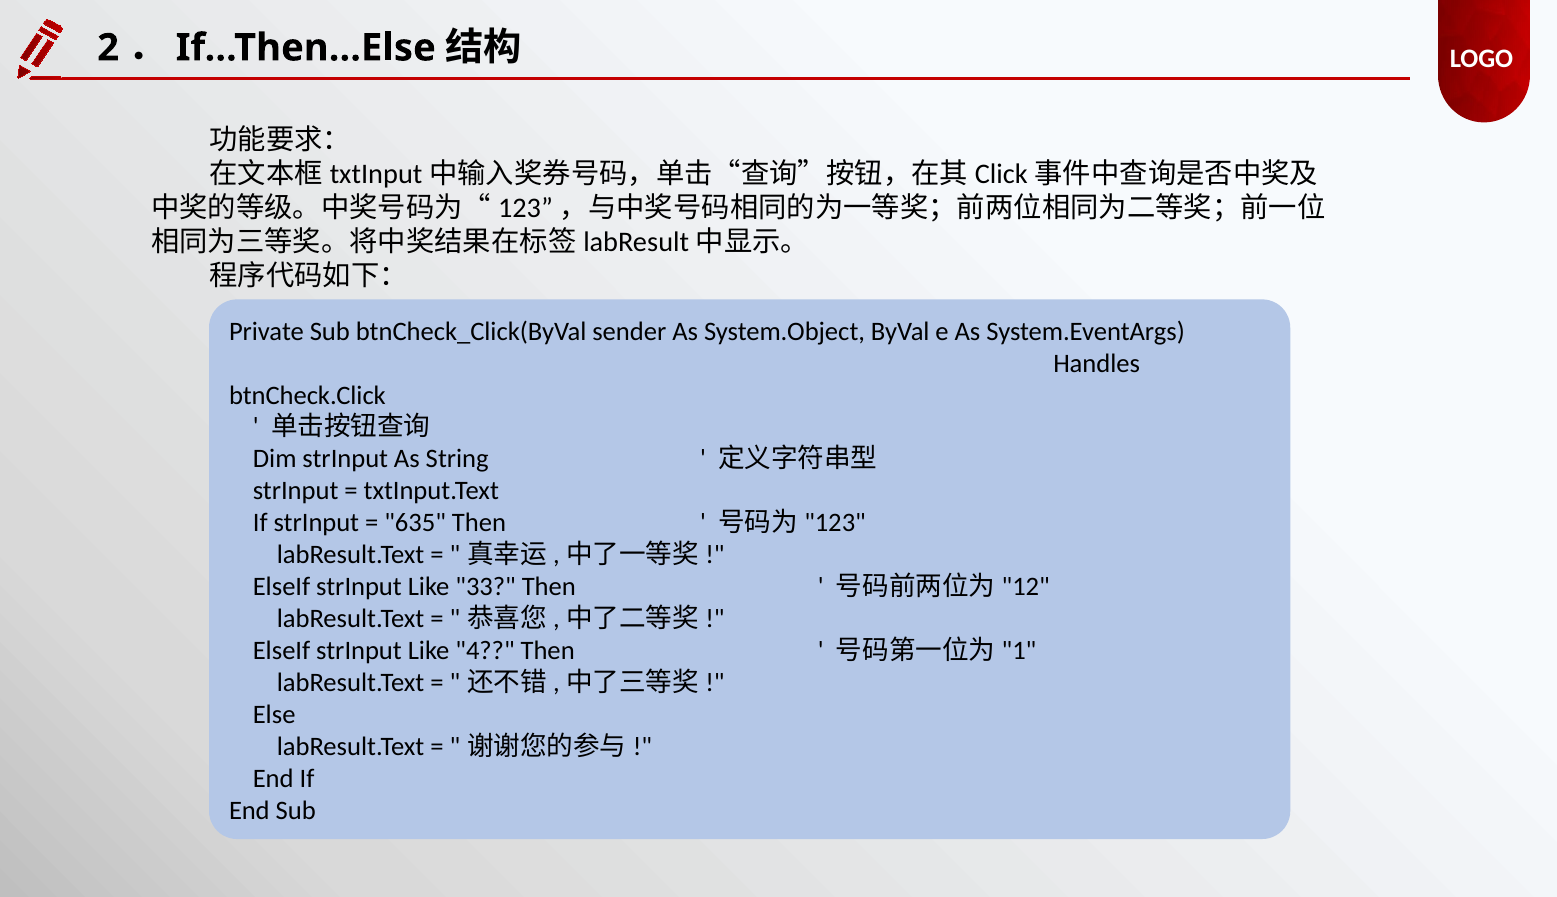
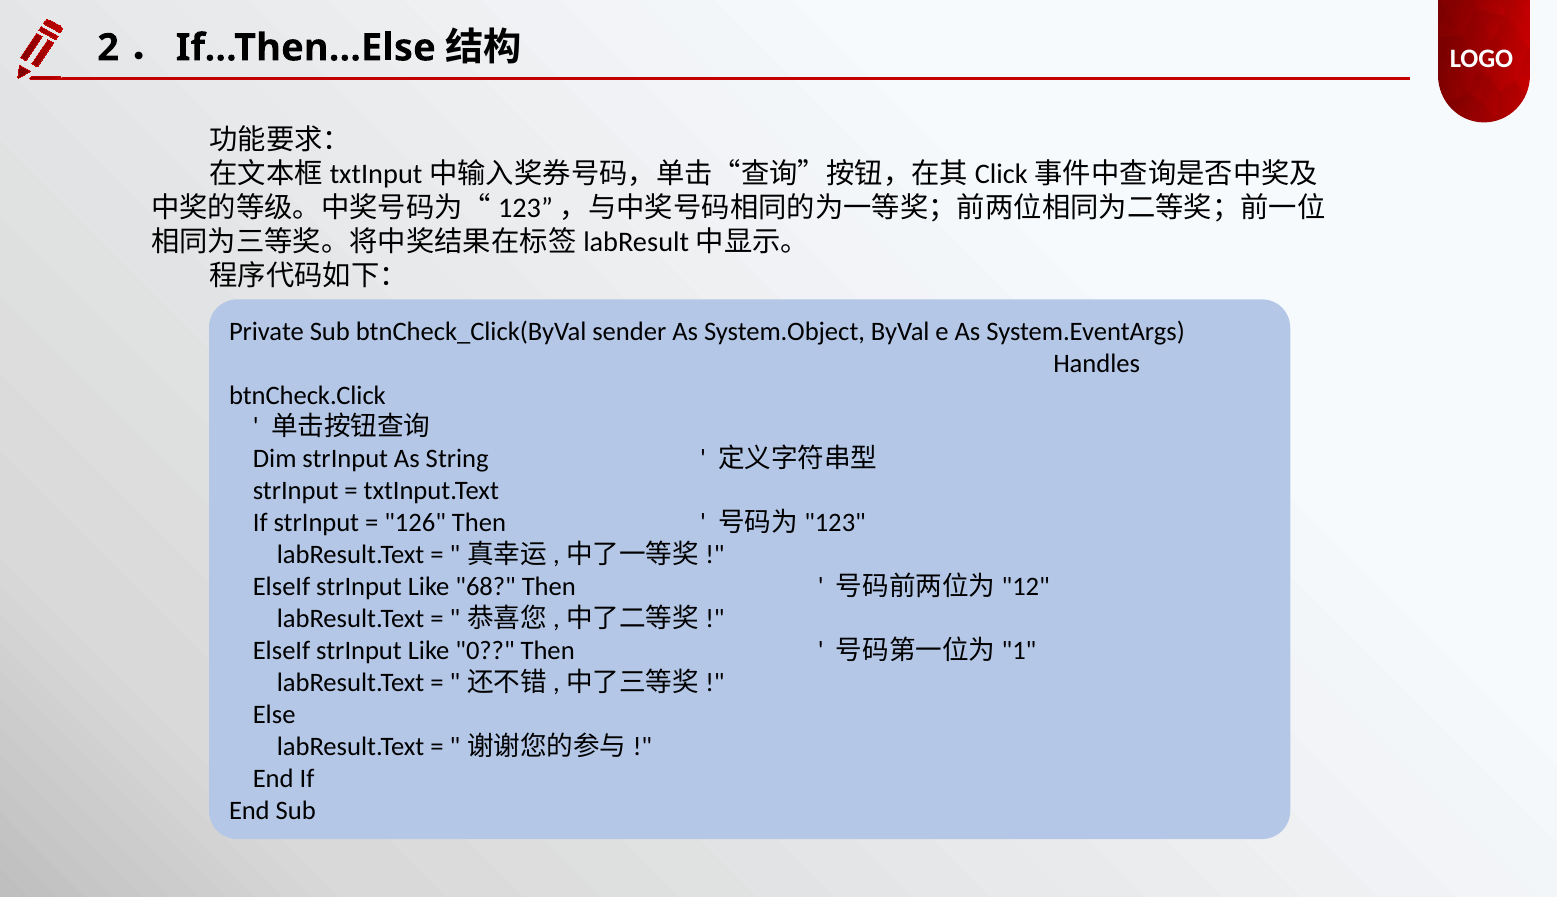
635: 635 -> 126 (415, 523)
33: 33 -> 68 (486, 587)
4: 4 -> 0 (485, 650)
